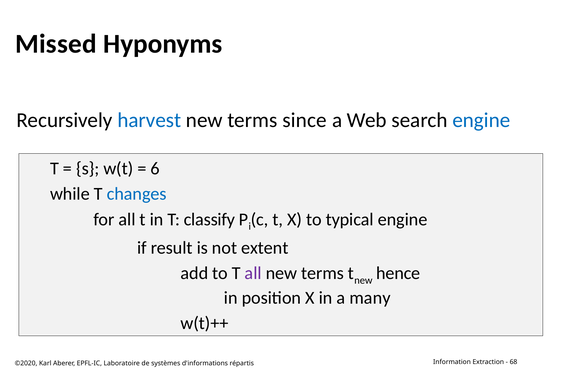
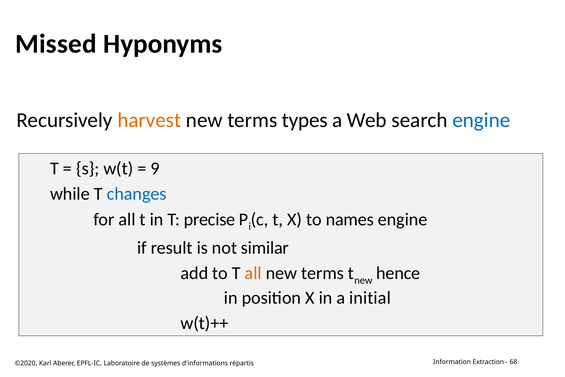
harvest colour: blue -> orange (149, 120)
since: since -> types (305, 120)
6: 6 -> 9 (155, 169)
classify: classify -> precise (209, 219)
typical: typical -> names (350, 219)
extent: extent -> similar (265, 248)
all colour: purple -> orange (253, 273)
many: many -> initial (370, 298)
